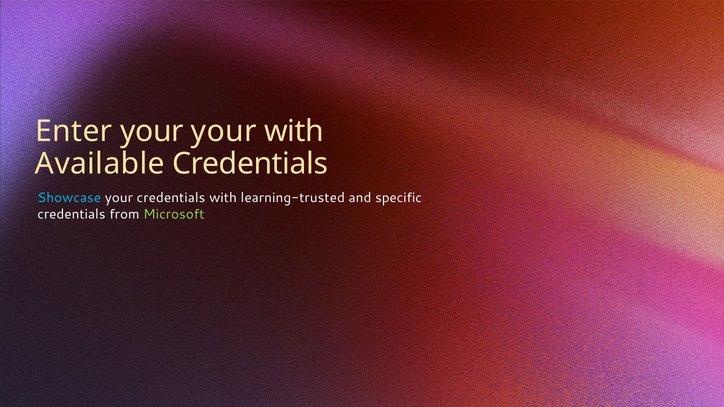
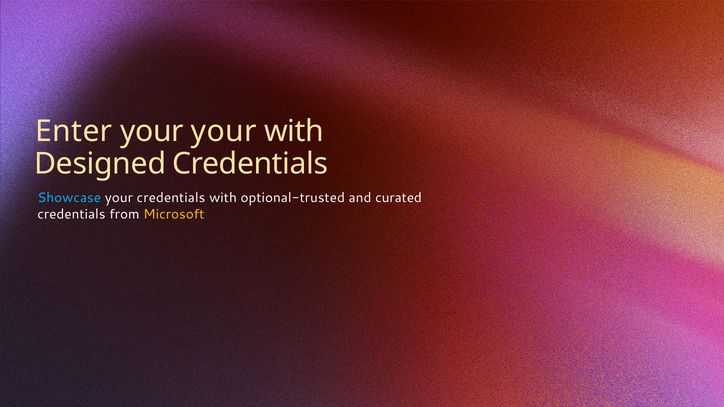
Available: Available -> Designed (100, 164)
learning-trusted: learning-trusted -> optional-trusted (293, 198)
specific: specific -> curated (399, 198)
Microsoft colour: light green -> yellow (174, 214)
